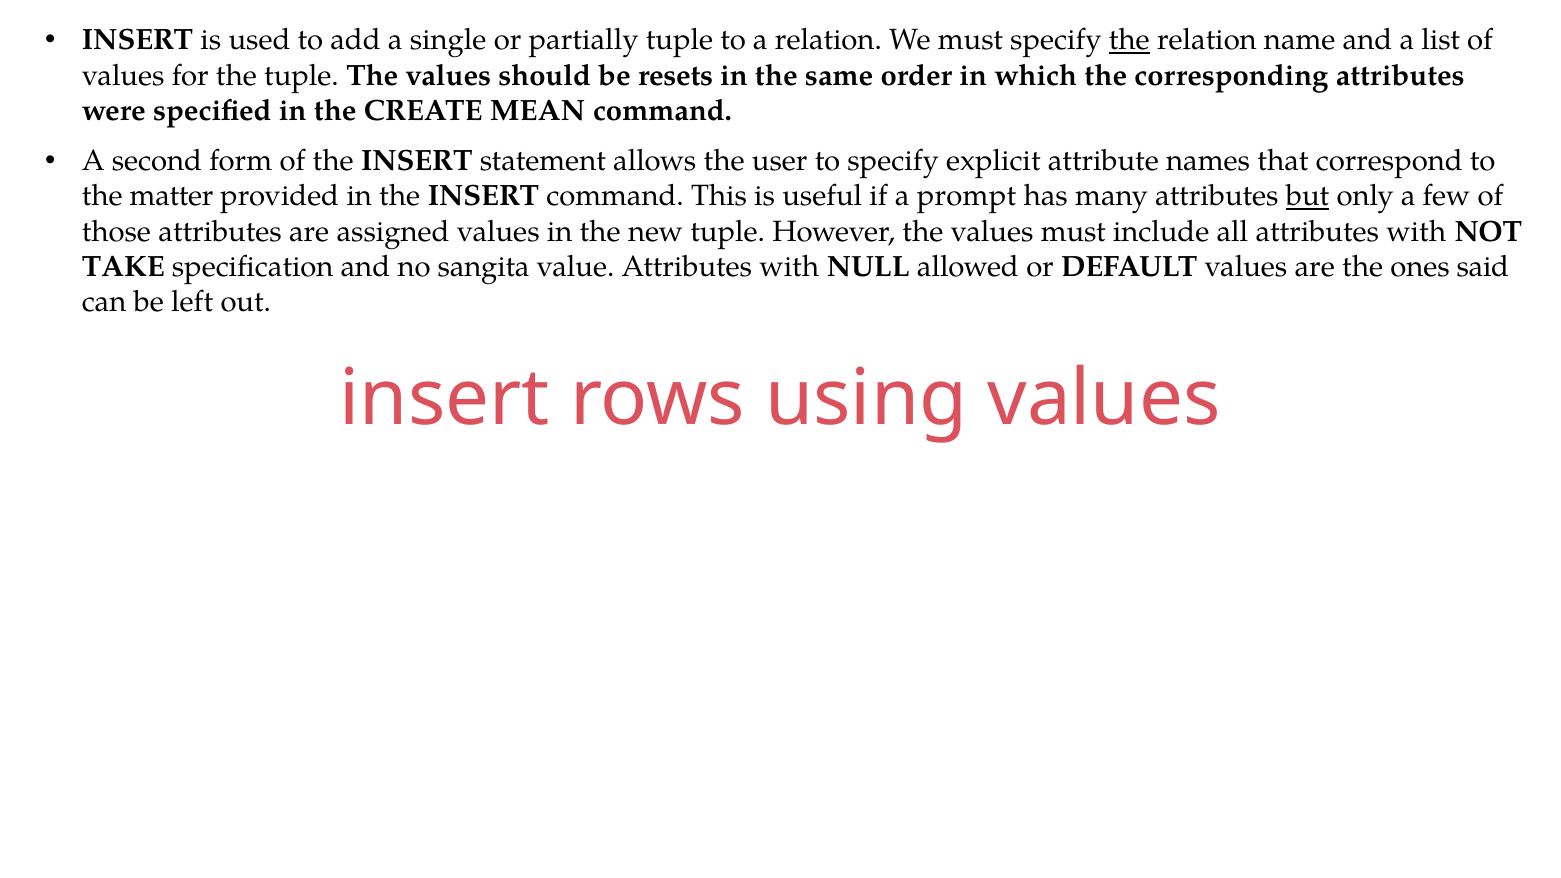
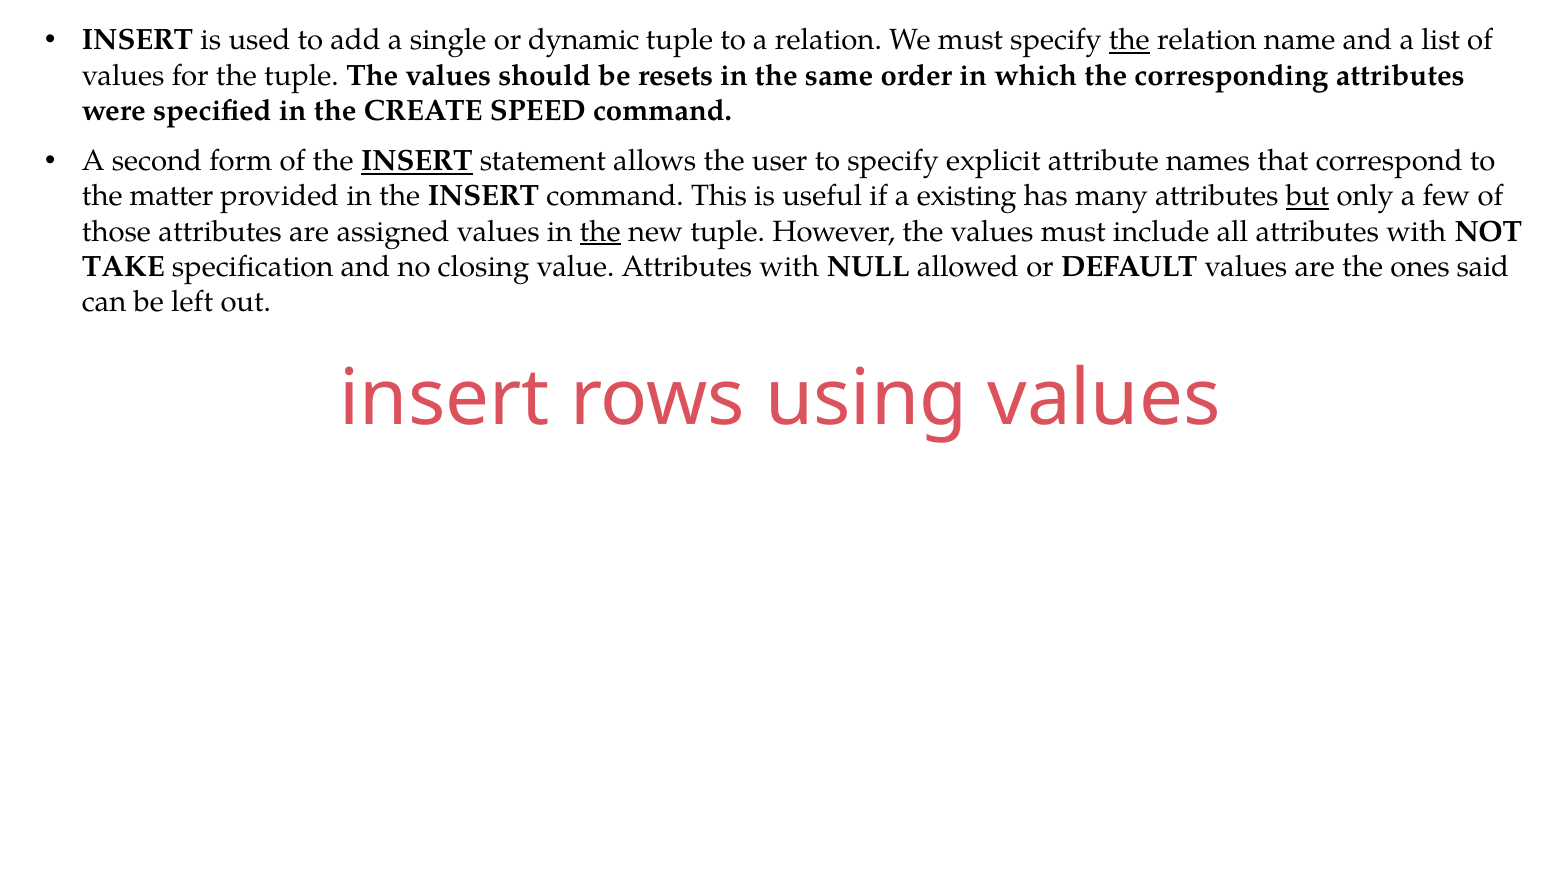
partially: partially -> dynamic (584, 40)
MEAN: MEAN -> SPEED (538, 111)
INSERT underline: none -> present (417, 161)
prompt: prompt -> existing (967, 196)
the underline: none -> present (600, 231)
sangita: sangita -> closing (484, 267)
